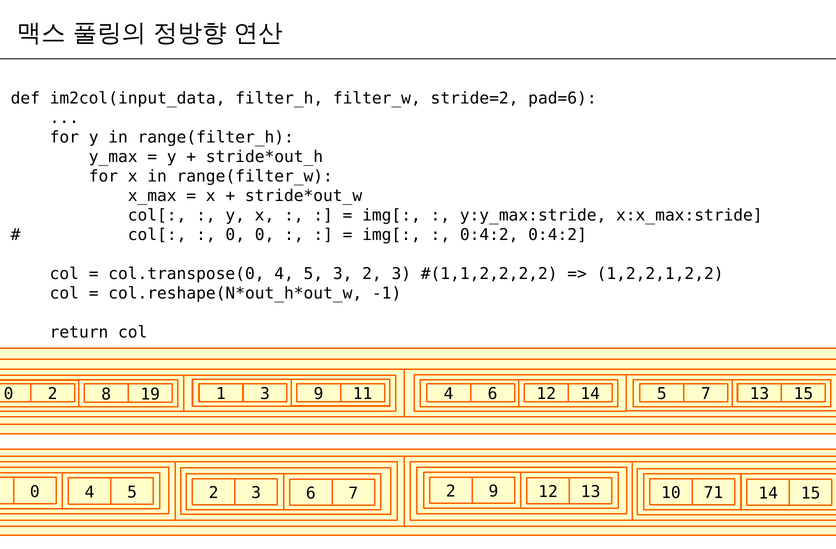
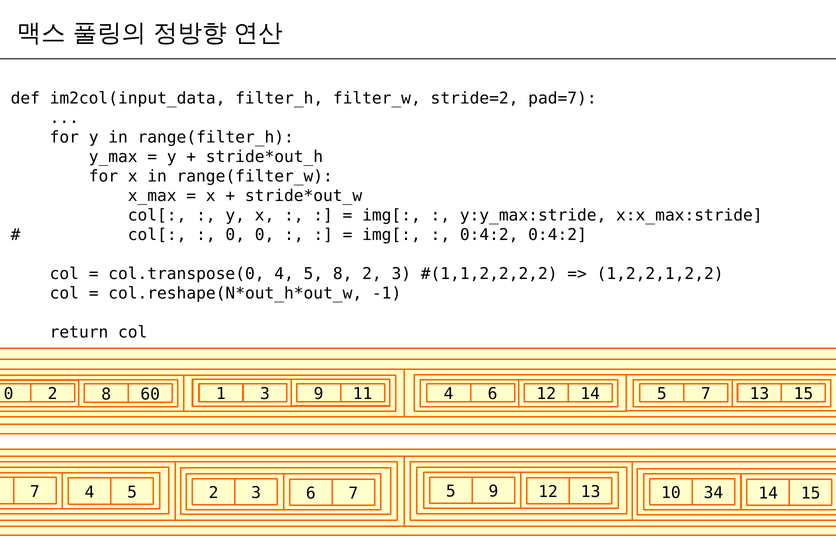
pad=6: pad=6 -> pad=7 (562, 98)
5 3: 3 -> 8 (343, 274)
19: 19 -> 60 (150, 394)
0: 0 -> 7 (35, 492)
7 2: 2 -> 5 (451, 492)
71: 71 -> 34 (713, 493)
